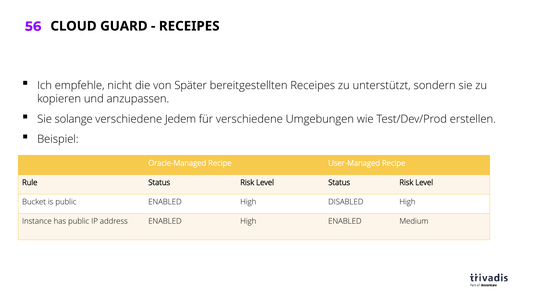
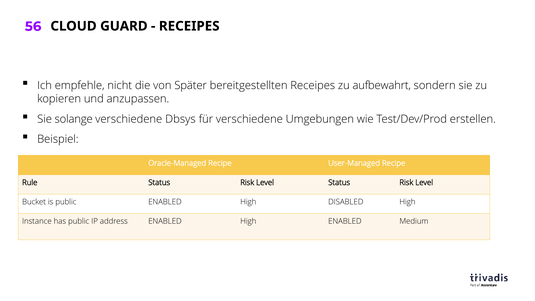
unterstützt: unterstützt -> aufbewahrt (382, 86)
Jedem: Jedem -> Dbsys (180, 119)
